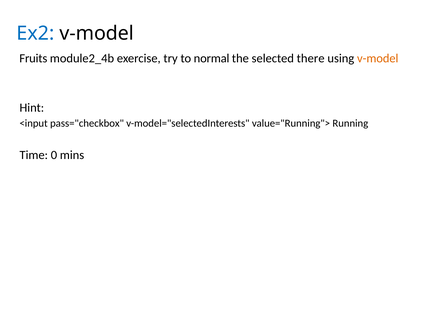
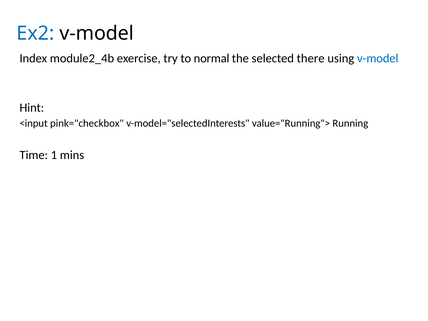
Fruits: Fruits -> Index (33, 58)
v-model colour: orange -> blue (378, 58)
pass="checkbox: pass="checkbox -> pink="checkbox (87, 123)
0: 0 -> 1 (54, 155)
